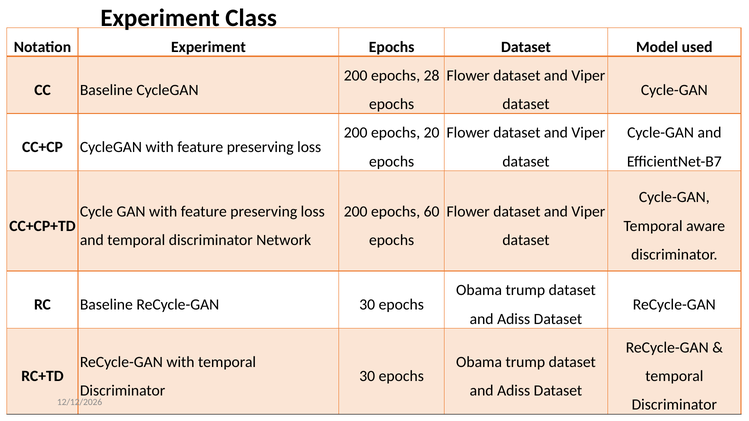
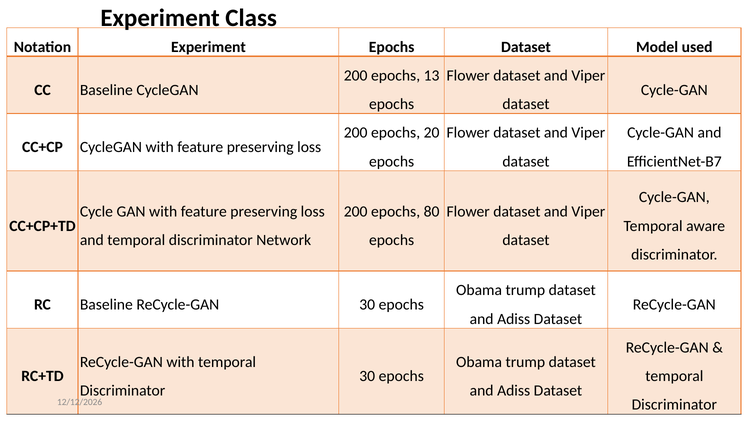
28: 28 -> 13 (432, 76)
60: 60 -> 80 (432, 212)
